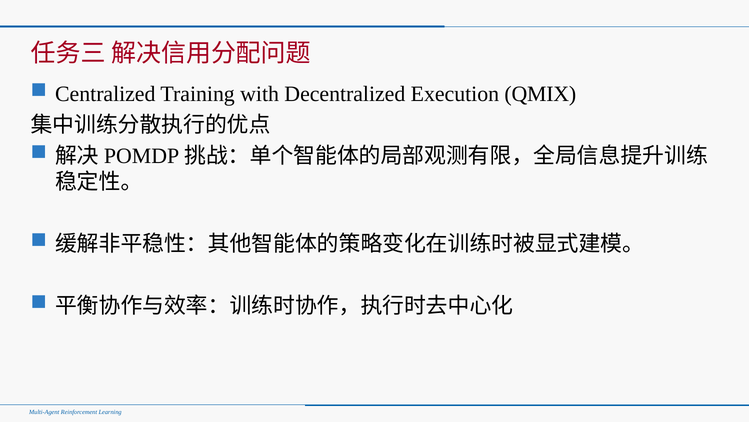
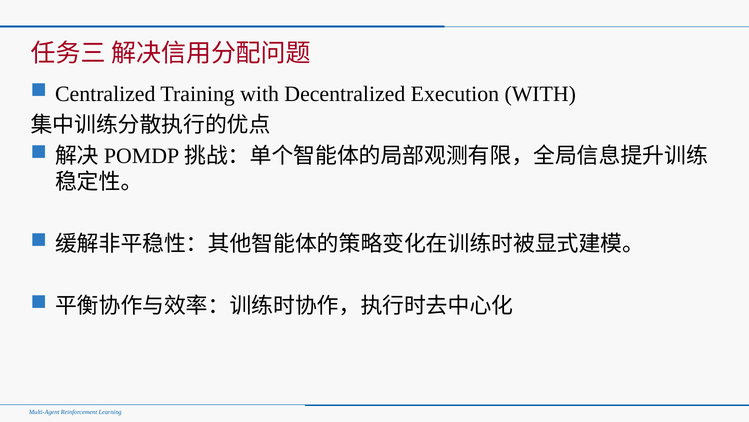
Execution QMIX: QMIX -> WITH (540, 94)
